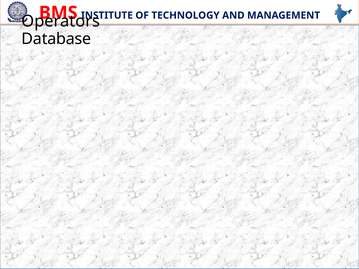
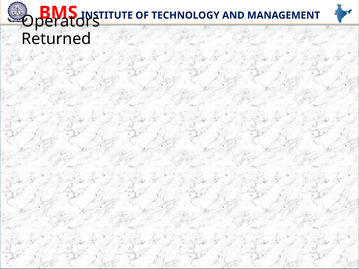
Database: Database -> Returned (56, 39)
